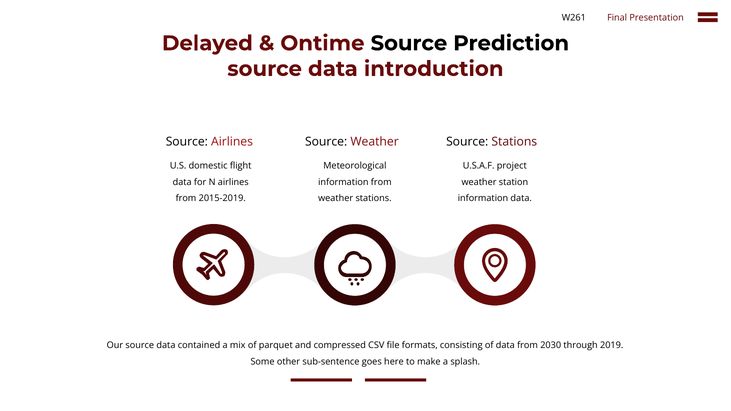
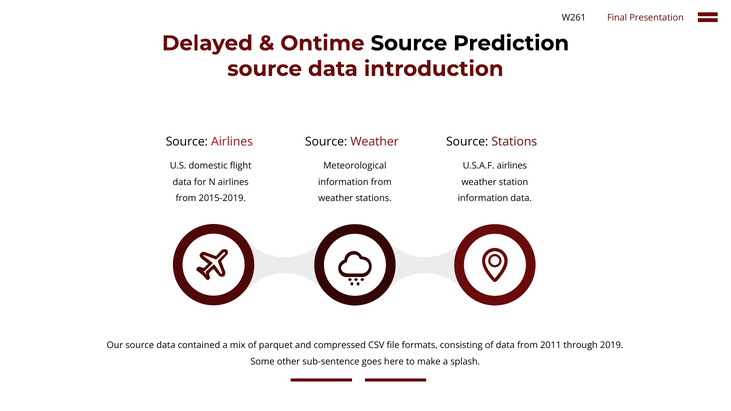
U.S.A.F project: project -> airlines (512, 166)
2030: 2030 -> 2011 (551, 345)
